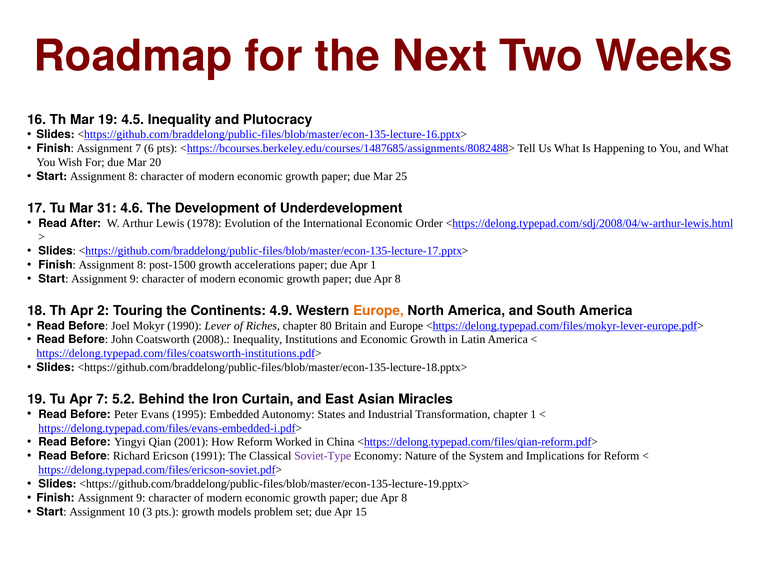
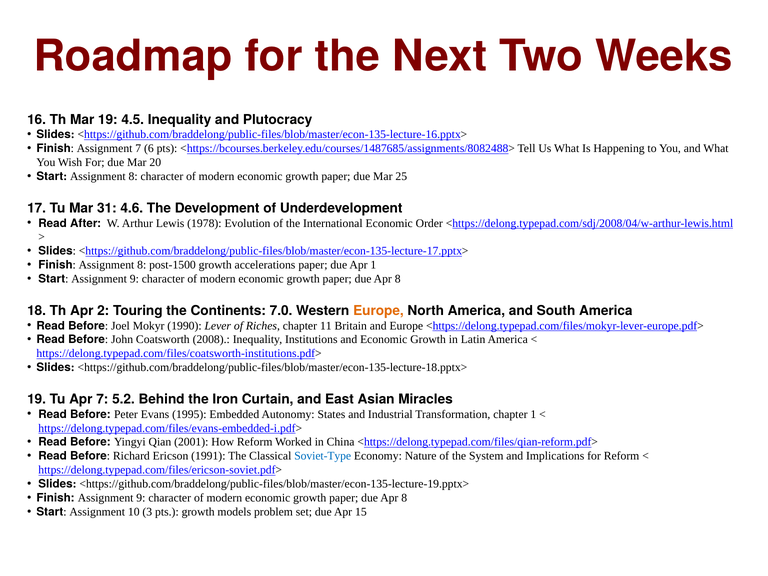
4.9: 4.9 -> 7.0 (281, 311)
80: 80 -> 11 (326, 326)
Soviet-Type colour: purple -> blue (323, 456)
